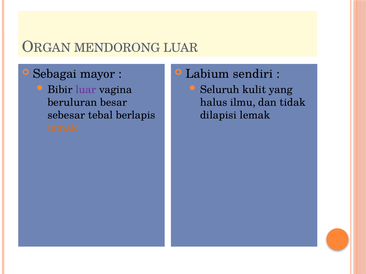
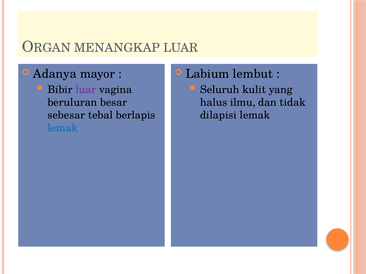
MENDORONG: MENDORONG -> MENANGKAP (117, 48)
Sebagai: Sebagai -> Adanya (55, 74)
sendiri: sendiri -> lembut (253, 74)
lemak colour: orange -> blue (63, 128)
